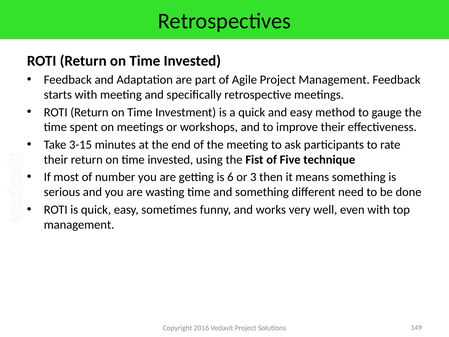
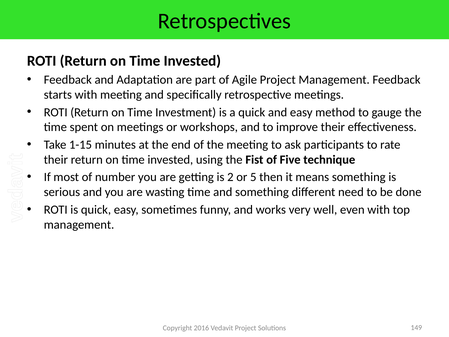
3-15: 3-15 -> 1-15 (81, 145)
6: 6 -> 2 (230, 177)
3: 3 -> 5 (253, 177)
